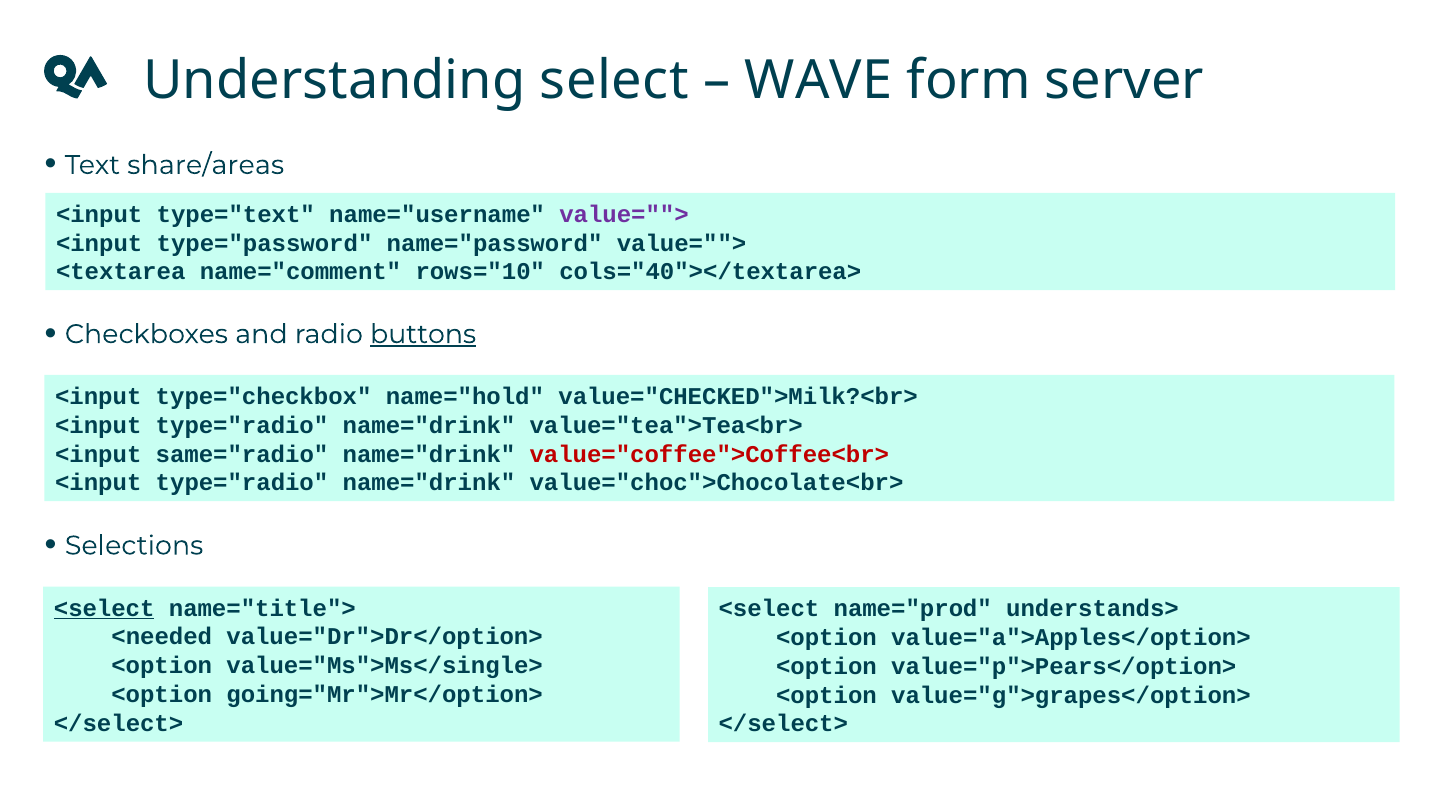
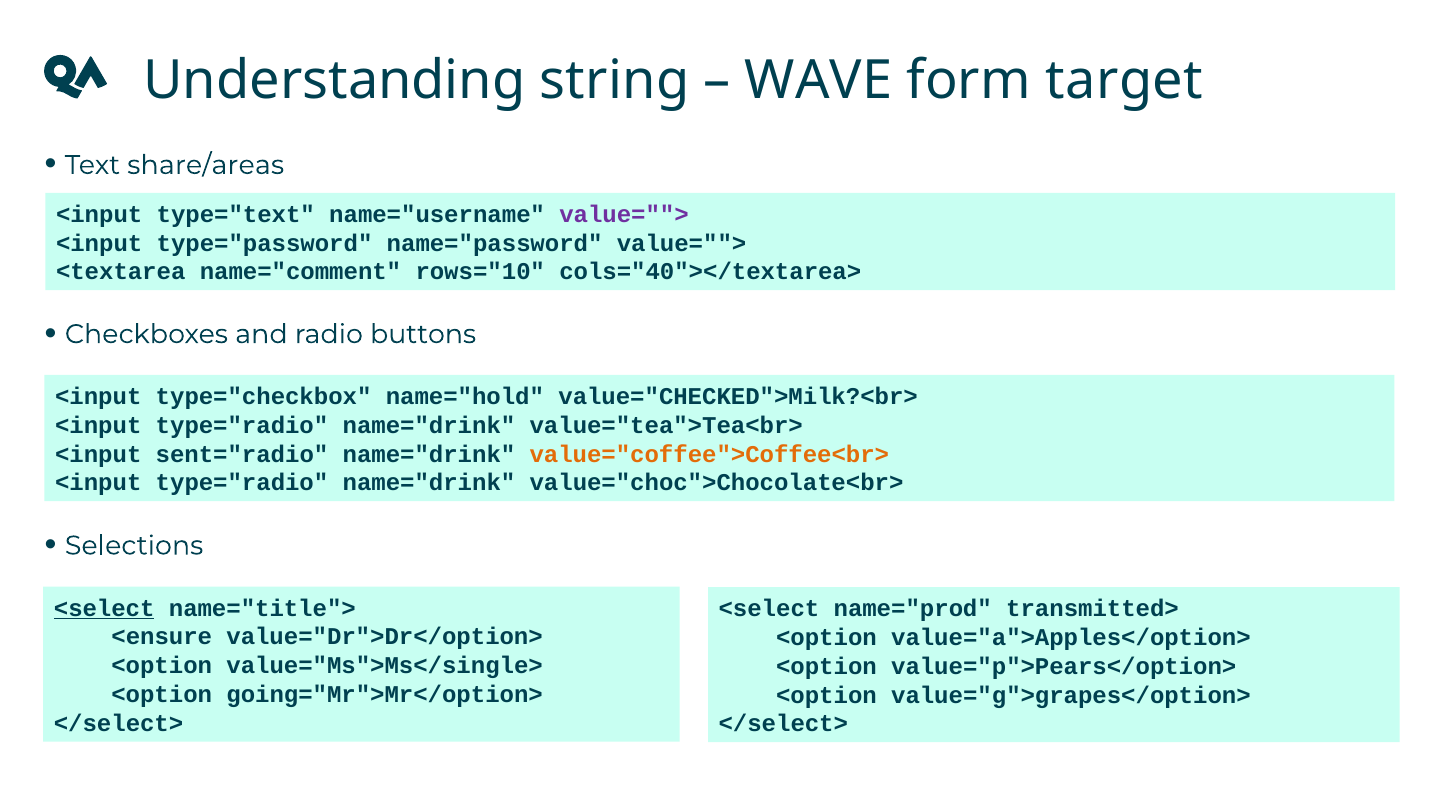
select: select -> string (615, 81)
server: server -> target (1124, 81)
buttons underline: present -> none (423, 334)
same="radio: same="radio -> sent="radio (242, 454)
value="coffee">Coffee<br> colour: red -> orange (709, 454)
understands>: understands> -> transmitted> (1093, 608)
<needed: <needed -> <ensure (162, 637)
